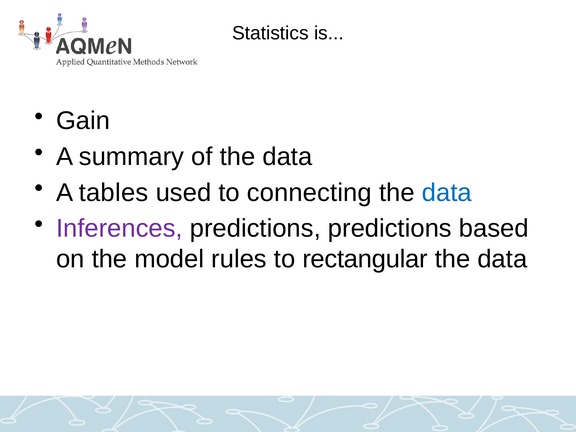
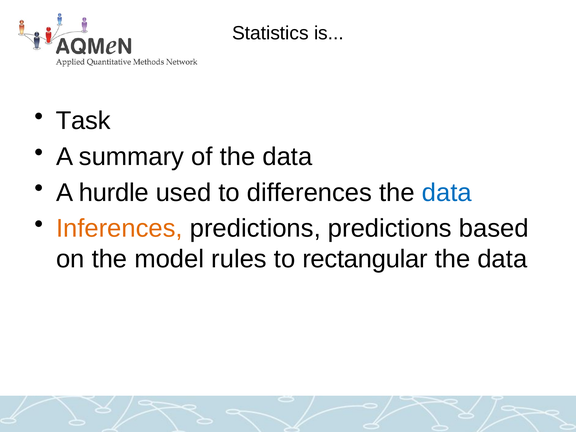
Gain: Gain -> Task (83, 121)
tables: tables -> hurdle (114, 193)
connecting: connecting -> differences (309, 193)
Inferences colour: purple -> orange (119, 228)
